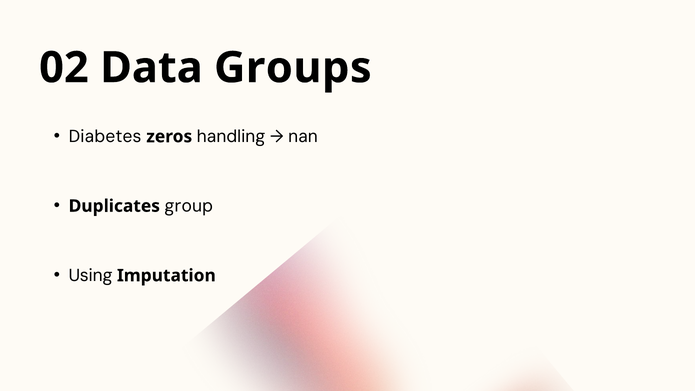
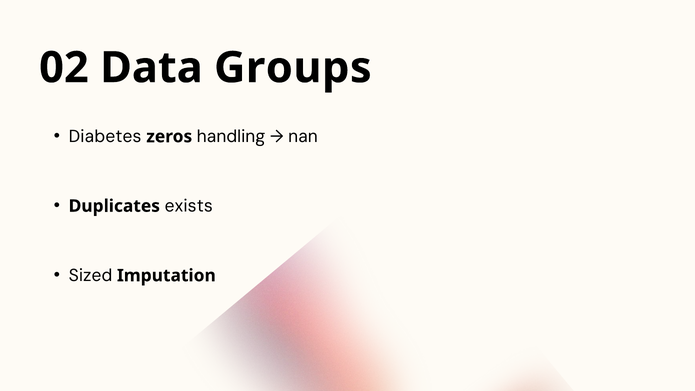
group: group -> exists (189, 206)
Using: Using -> Sized (90, 276)
